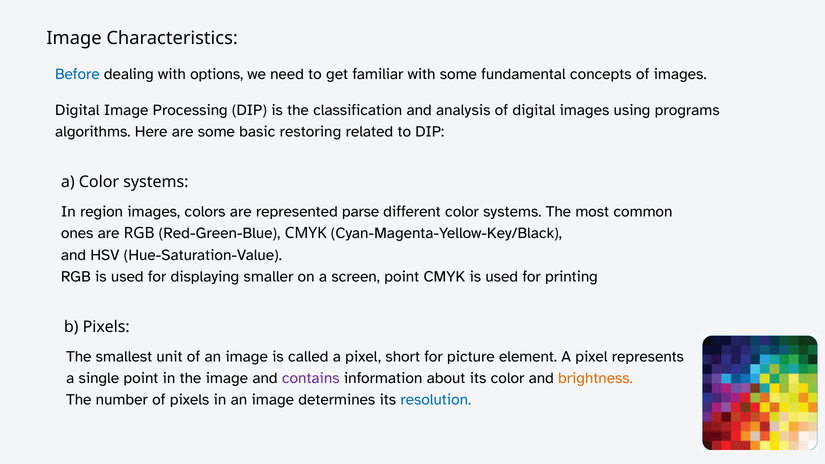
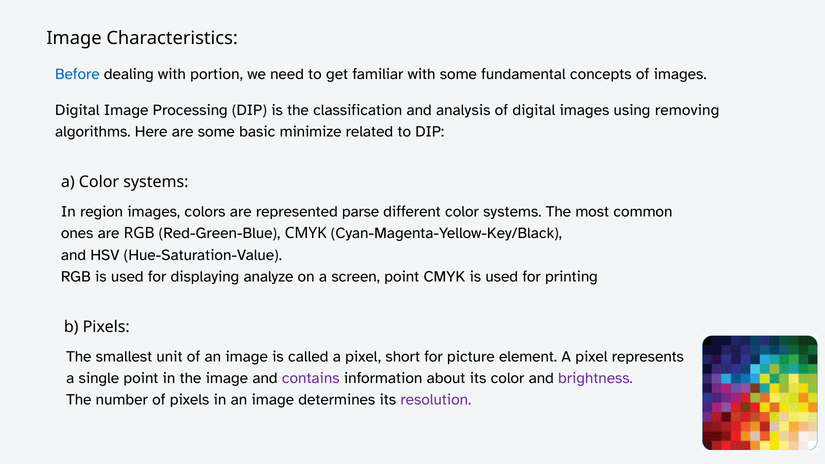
options: options -> portion (217, 74)
programs: programs -> removing (687, 110)
restoring: restoring -> minimize (311, 132)
smaller: smaller -> analyze (269, 277)
brightness colour: orange -> purple (595, 378)
resolution colour: blue -> purple (436, 400)
